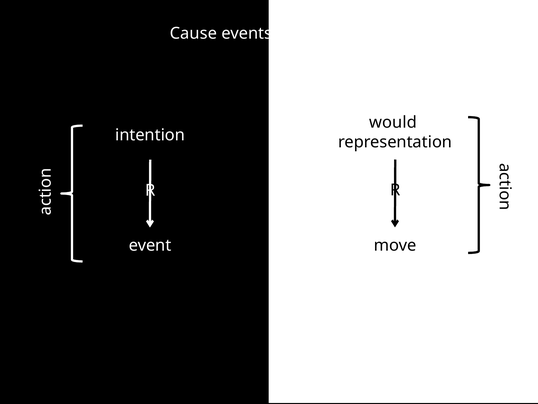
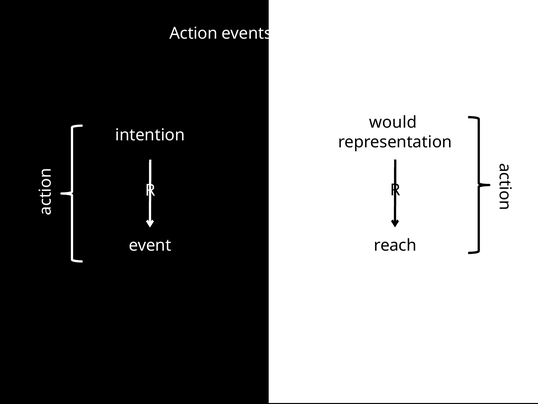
Cause: Cause -> Action (194, 33)
move: move -> reach (395, 245)
